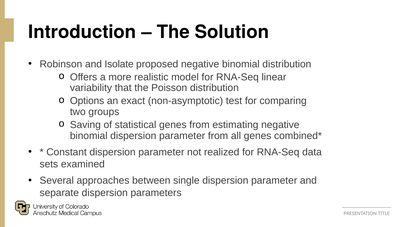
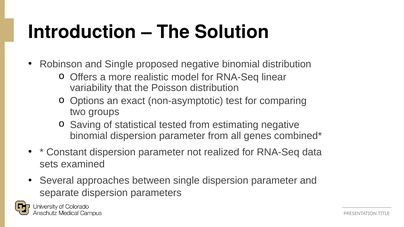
and Isolate: Isolate -> Single (119, 64)
statistical genes: genes -> tested (173, 125)
